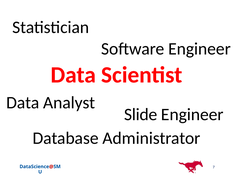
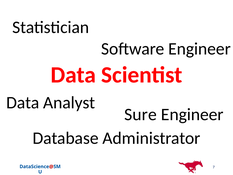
Slide: Slide -> Sure (140, 114)
